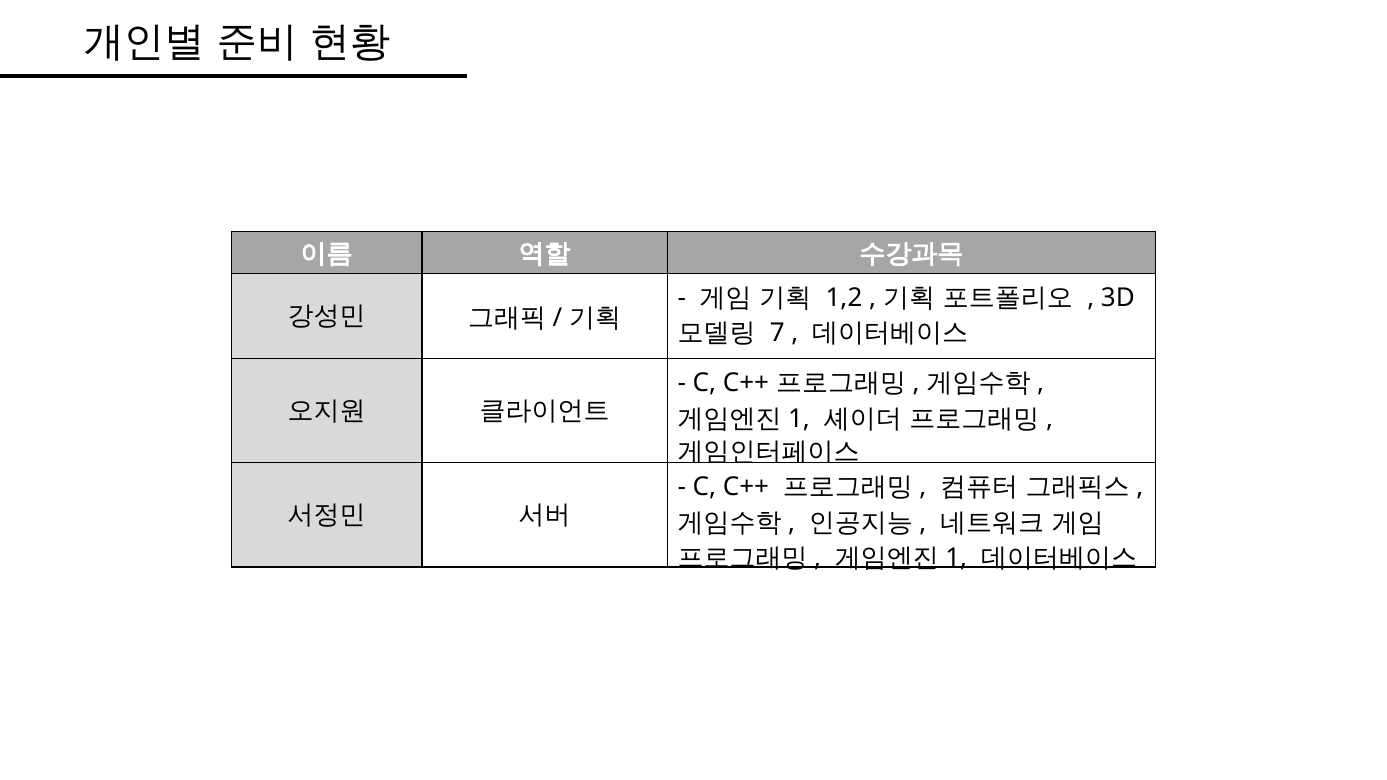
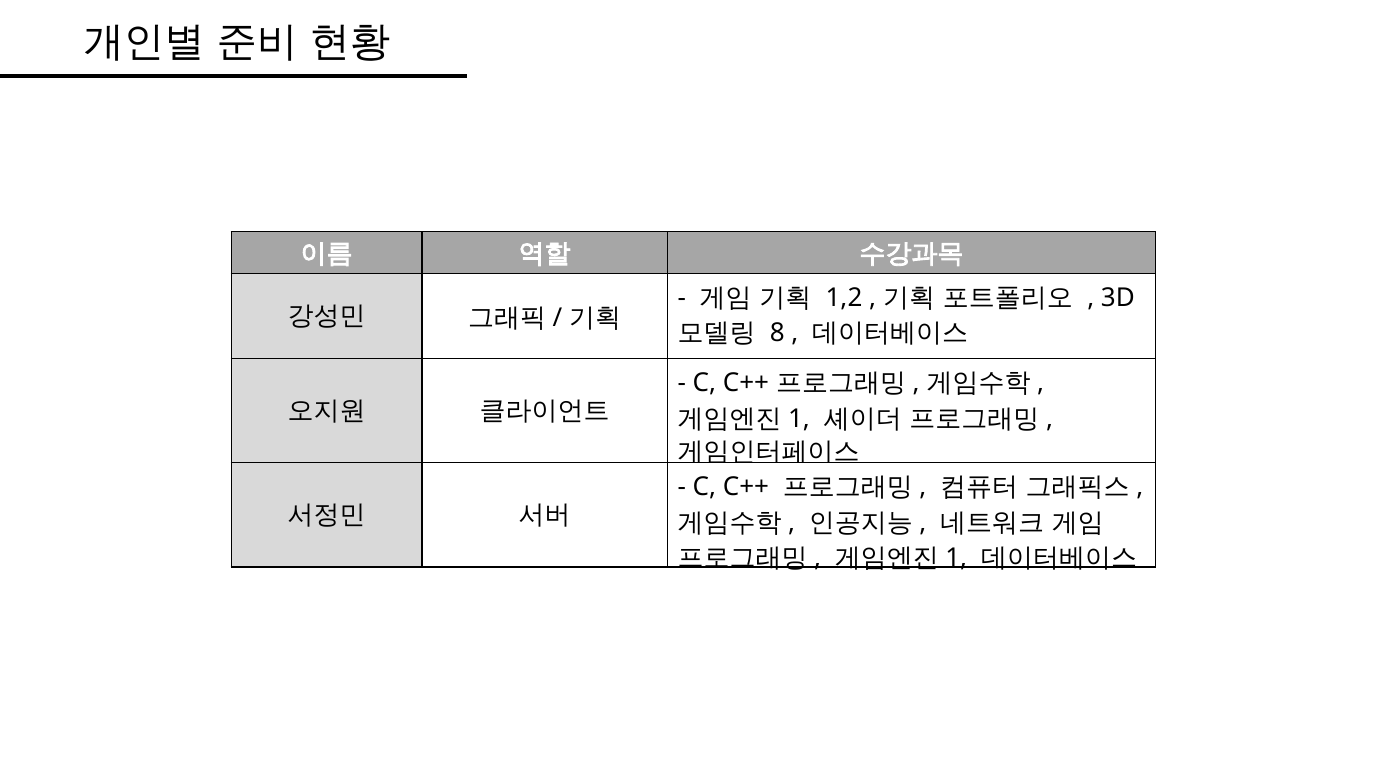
7: 7 -> 8 (777, 333)
